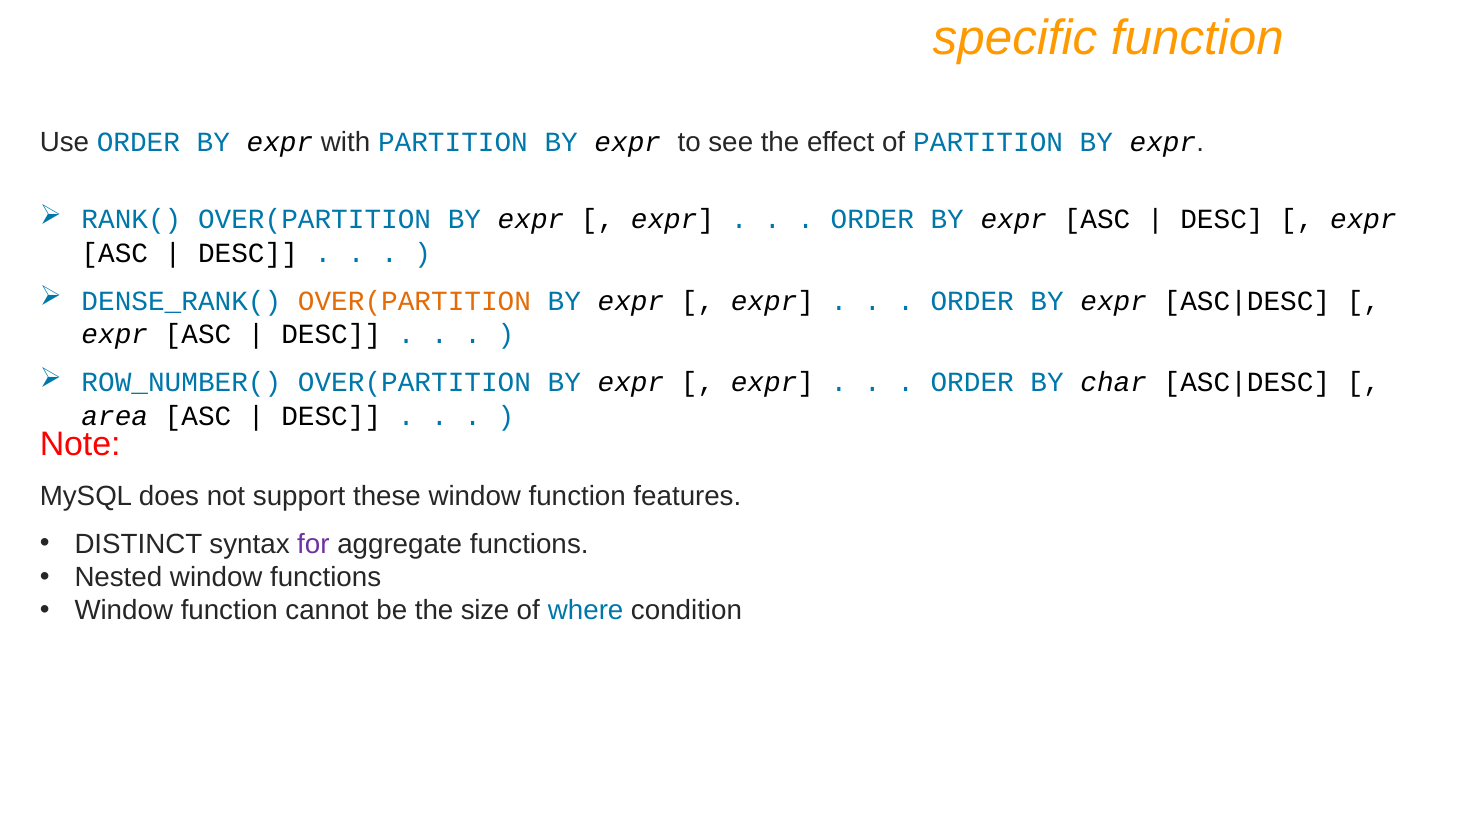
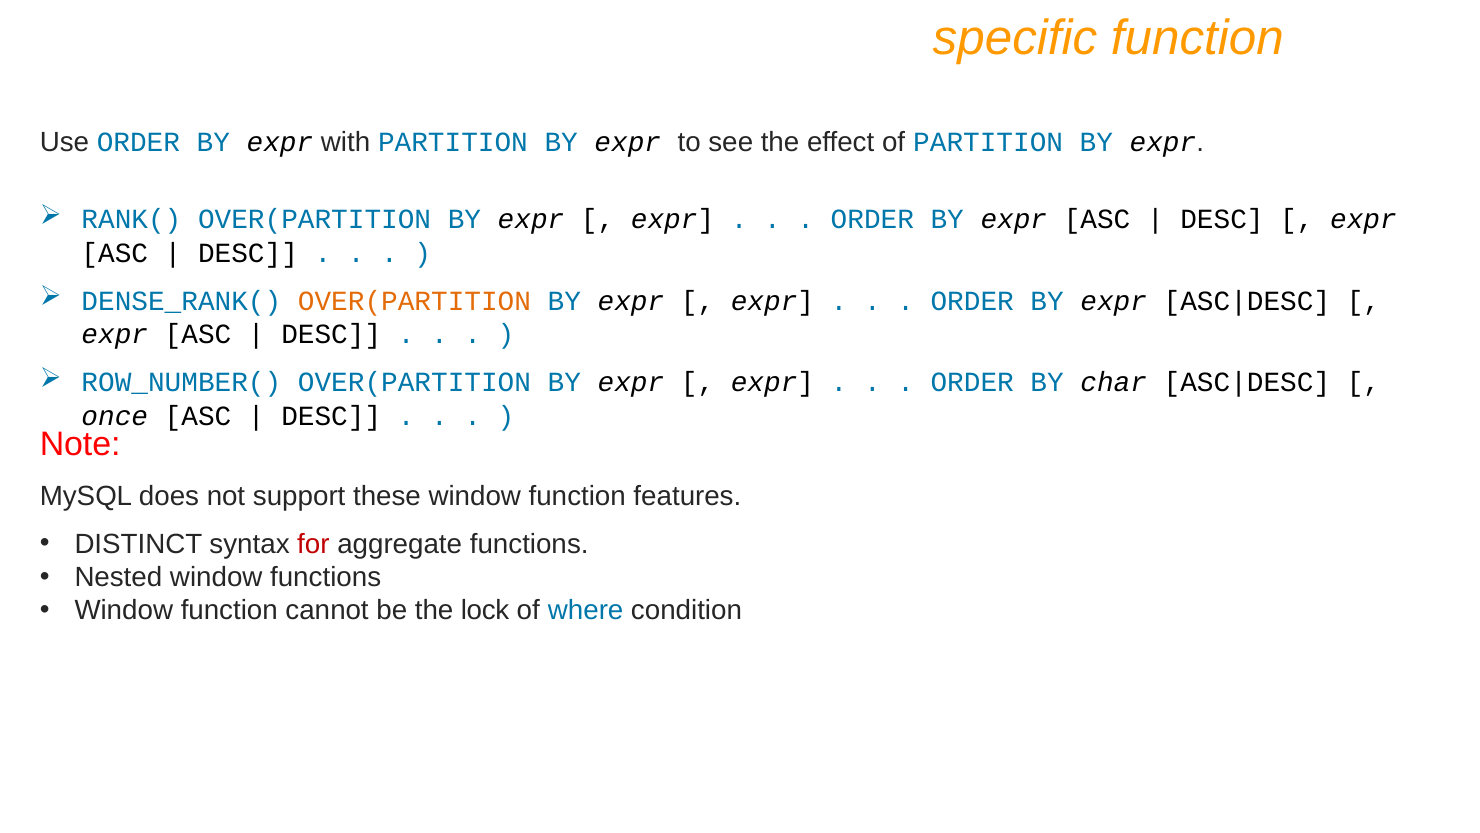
area: area -> once (115, 416)
for colour: purple -> red (313, 544)
size: size -> lock (485, 610)
